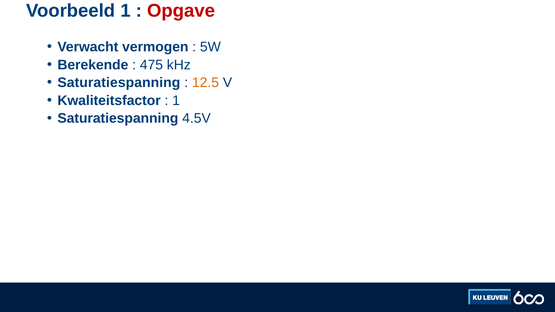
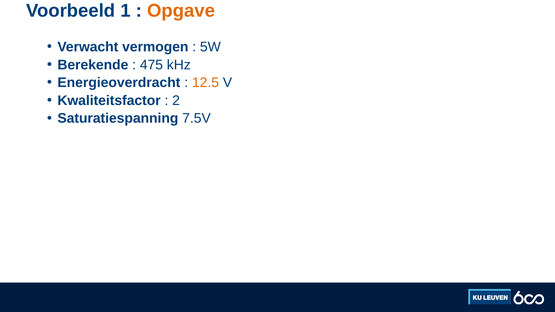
Opgave colour: red -> orange (181, 11)
Saturatiespanning: Saturatiespanning -> Energieoverdracht (119, 83)
1: 1 -> 2 (176, 101)
4.5V: 4.5V -> 7.5V (197, 118)
